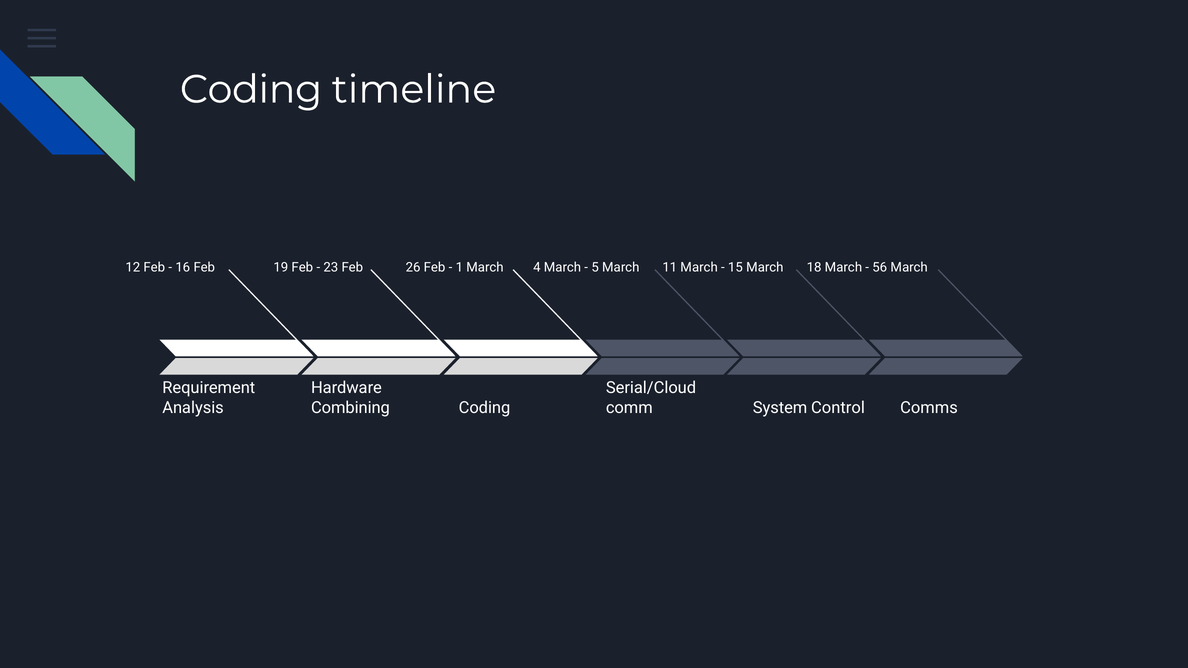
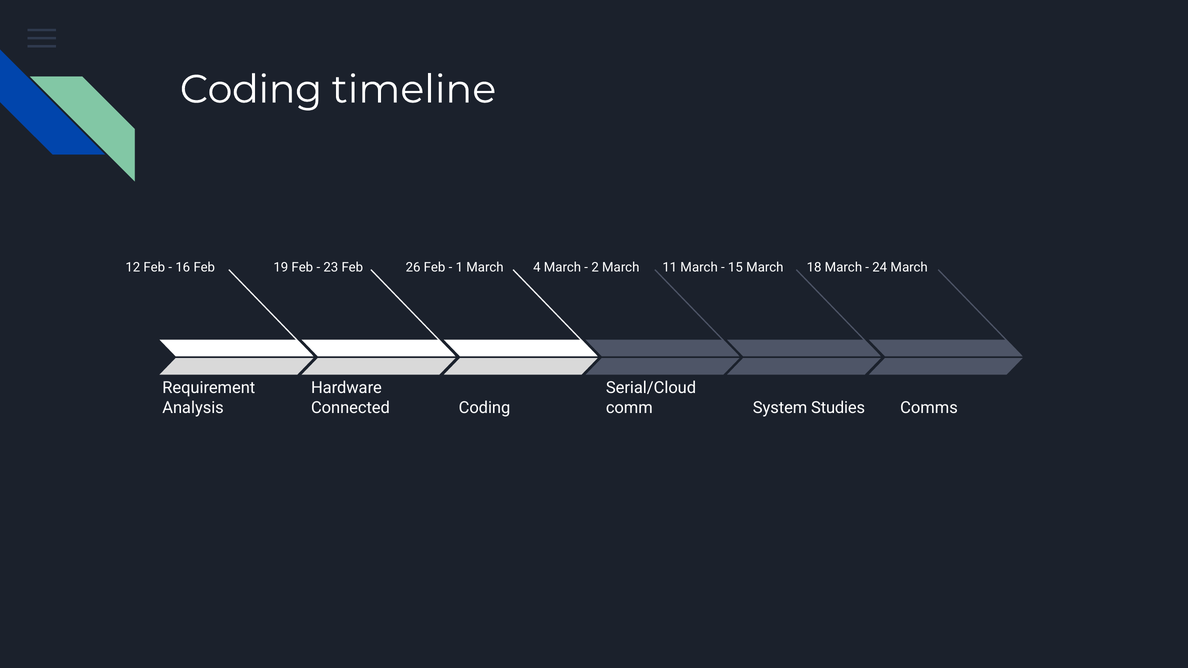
5: 5 -> 2 (595, 268)
56: 56 -> 24 (880, 268)
Combining: Combining -> Connected (350, 408)
Control: Control -> Studies (838, 408)
